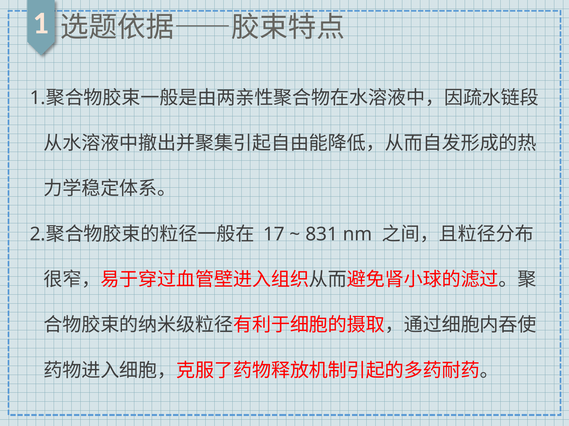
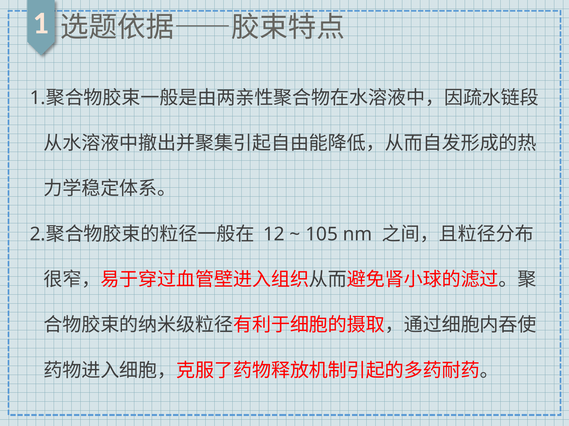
17: 17 -> 12 (274, 235)
831: 831 -> 105 (322, 235)
